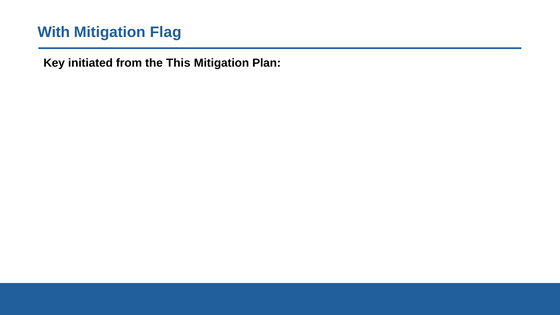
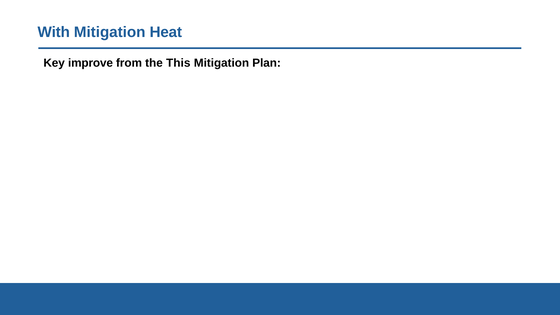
Flag: Flag -> Heat (166, 32)
initiated: initiated -> improve (90, 63)
